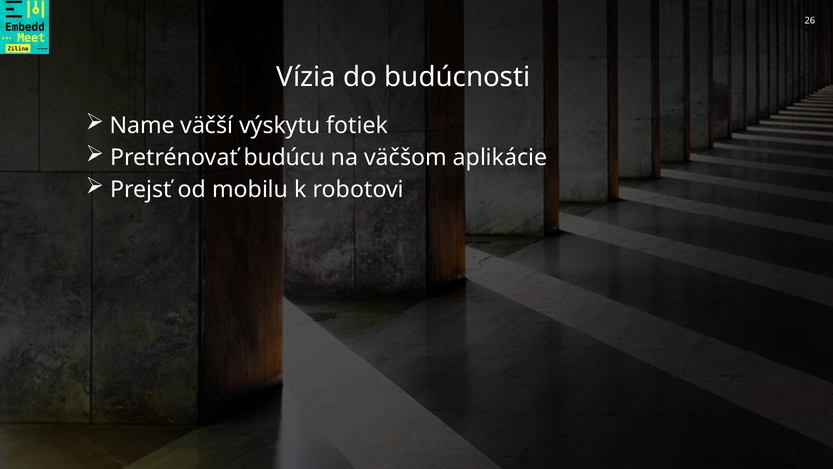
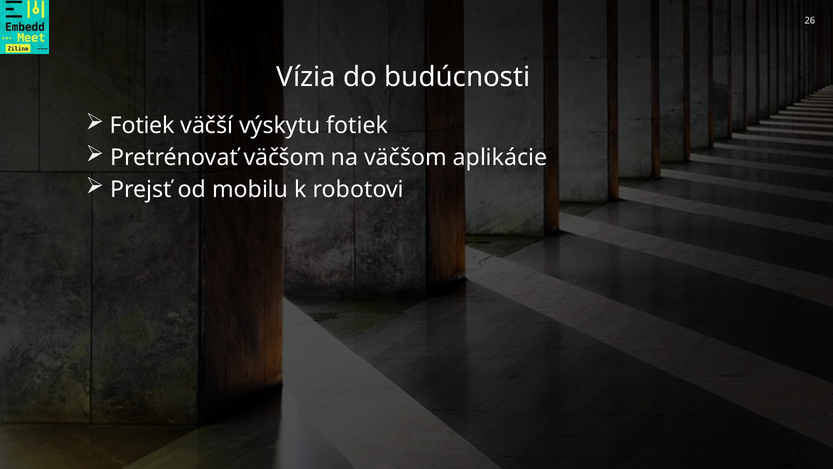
Name: Name -> Fotiek (142, 125)
Pretrénovať budúcu: budúcu -> väčšom (285, 157)
